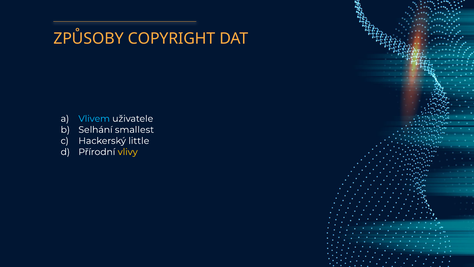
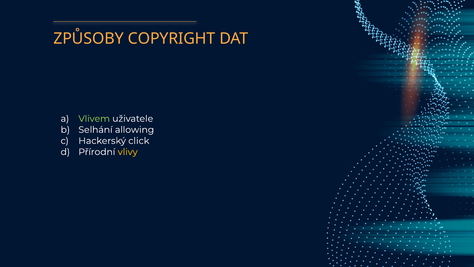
Vlivem colour: light blue -> light green (94, 119)
smallest: smallest -> allowing (135, 130)
little: little -> click (139, 141)
